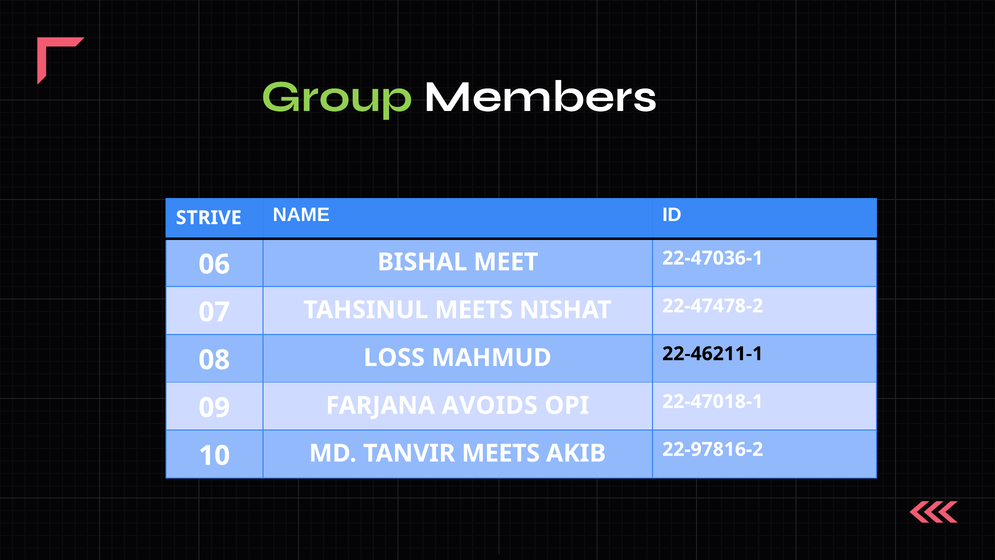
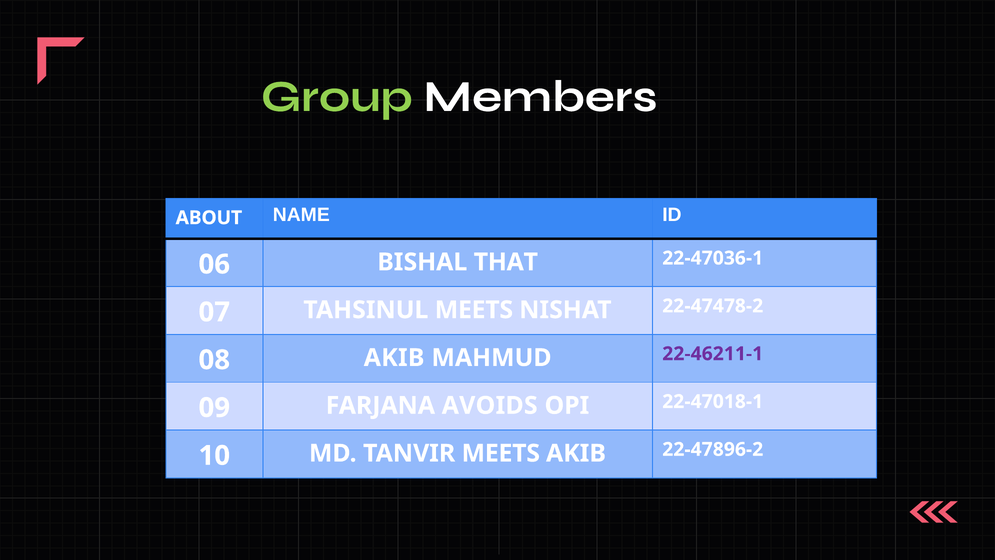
STRIVE: STRIVE -> ABOUT (209, 218)
MEET: MEET -> THAT (506, 262)
08 LOSS: LOSS -> AKIB (394, 358)
22-46211-1 colour: black -> purple (713, 354)
22-97816-2: 22-97816-2 -> 22-47896-2 (713, 449)
